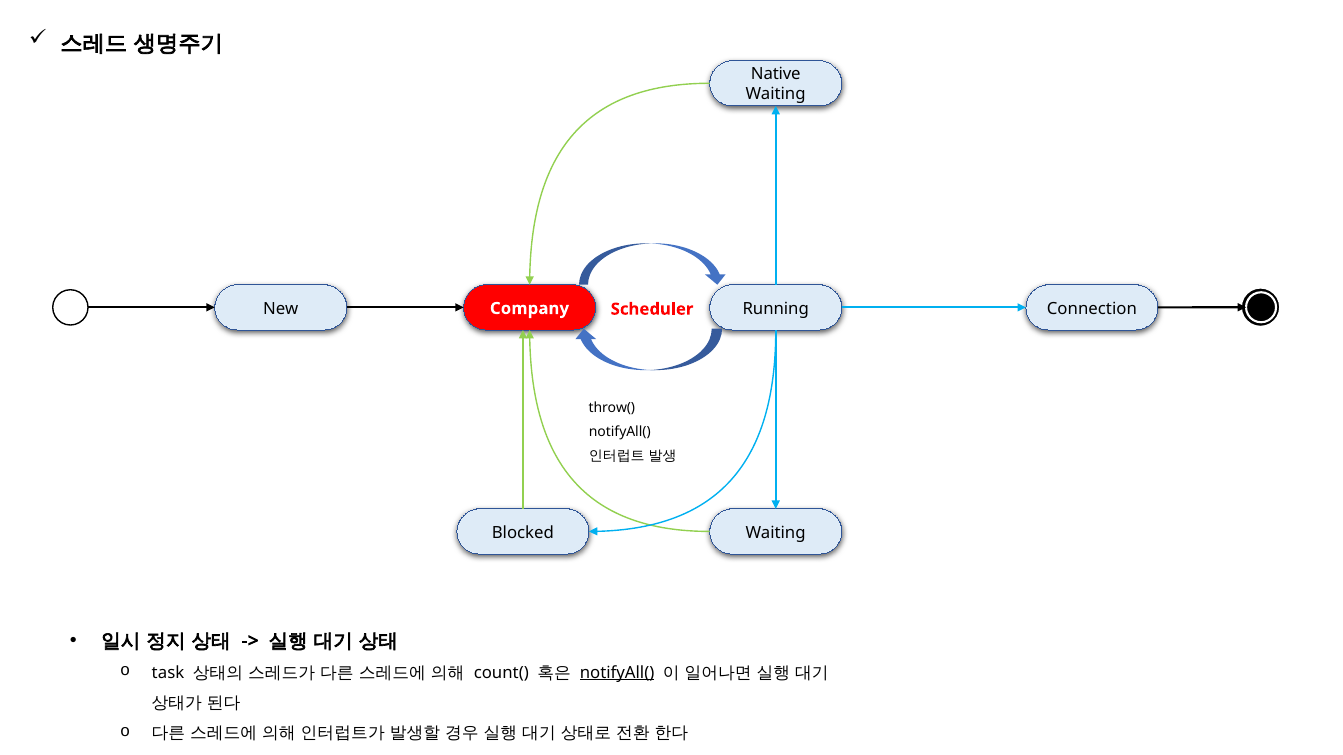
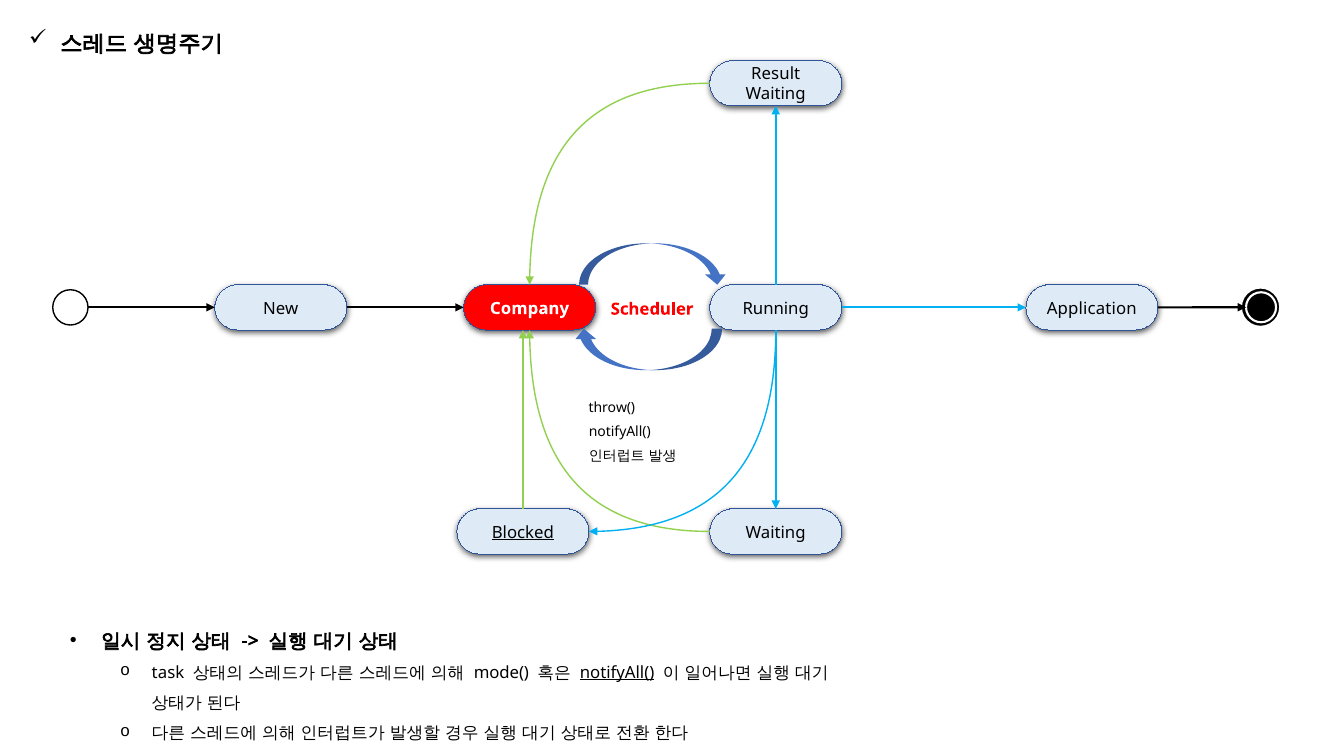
Native: Native -> Result (776, 74)
Connection: Connection -> Application (1092, 309)
Blocked underline: none -> present (523, 533)
count(: count( -> mode( (501, 673)
